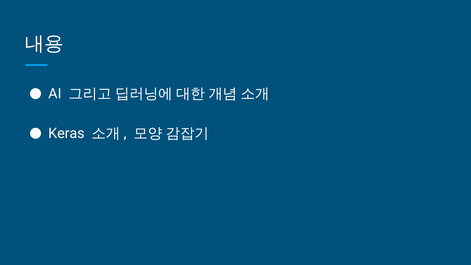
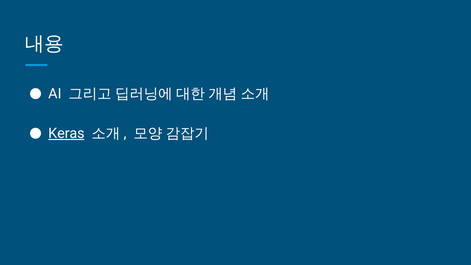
Keras underline: none -> present (66, 133)
